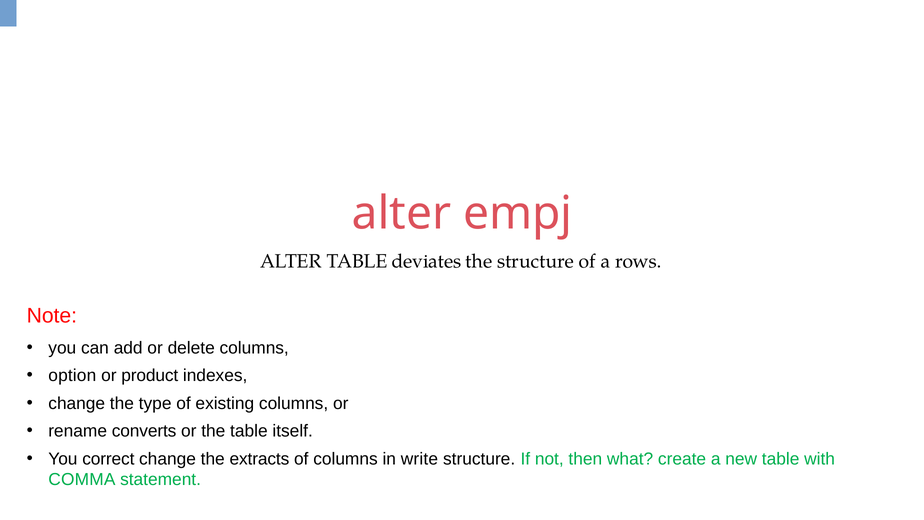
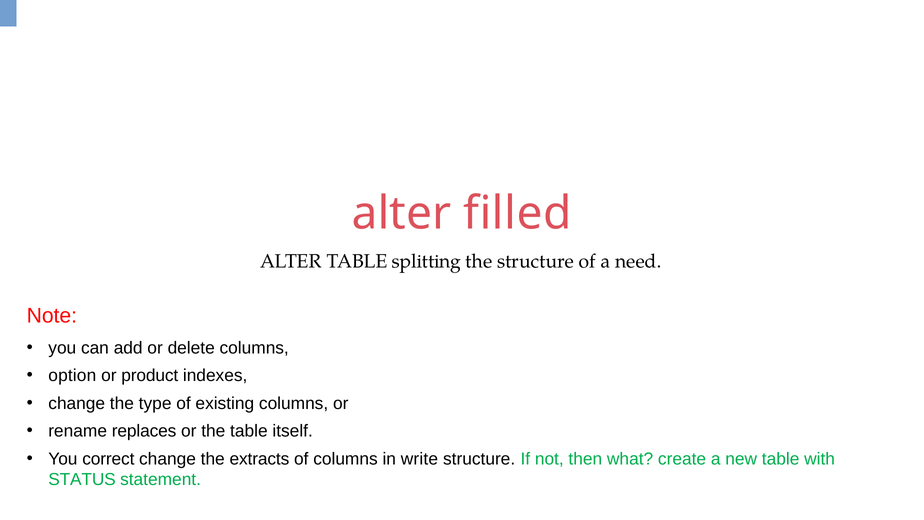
empj: empj -> filled (517, 213)
deviates: deviates -> splitting (427, 261)
rows: rows -> need (638, 261)
converts: converts -> replaces (144, 431)
COMMA: COMMA -> STATUS (82, 479)
